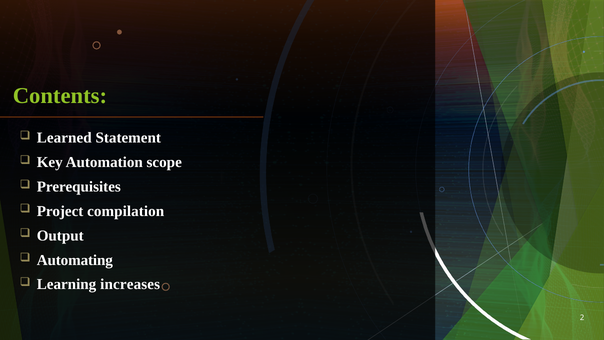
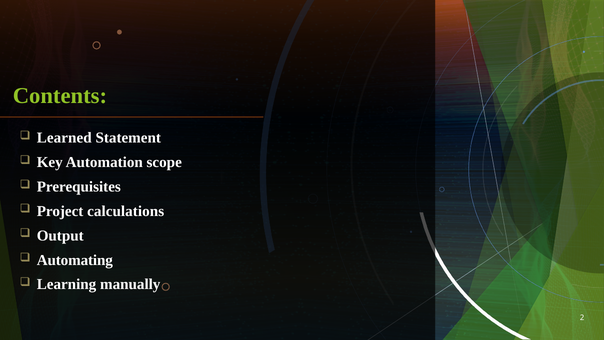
compilation: compilation -> calculations (126, 211)
increases: increases -> manually (130, 284)
